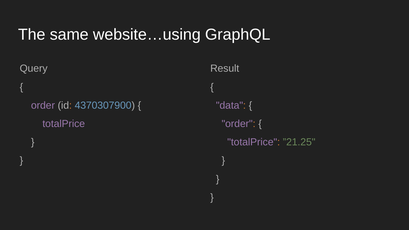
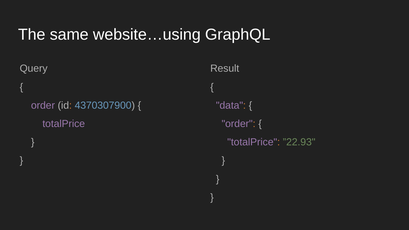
”21.25: ”21.25 -> ”22.93 (299, 142)
